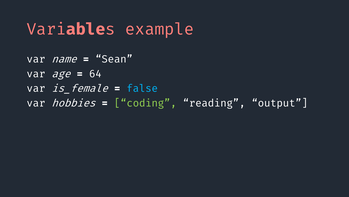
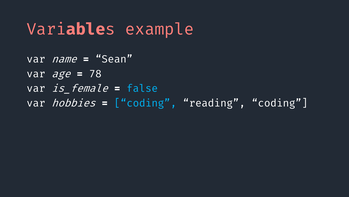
64: 64 -> 78 (95, 74)
coding colour: light green -> light blue (145, 103)
reading output: output -> coding (280, 103)
